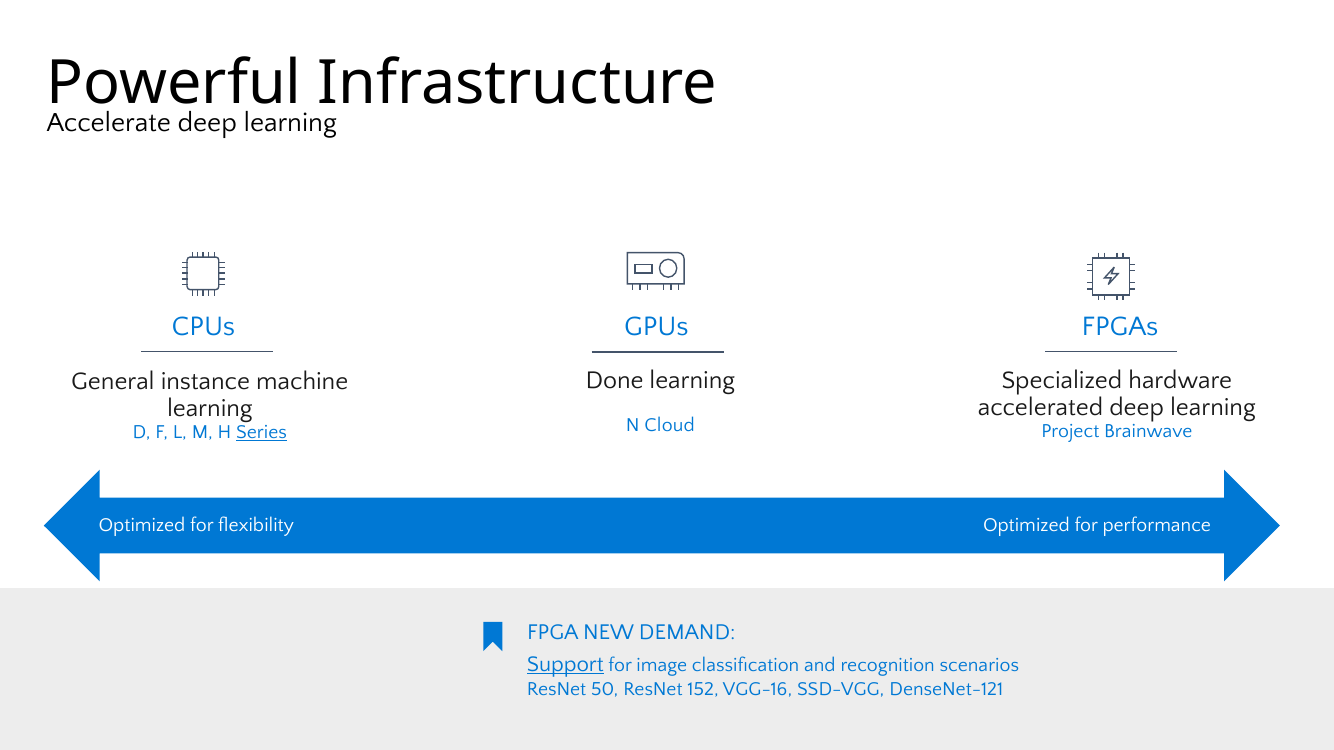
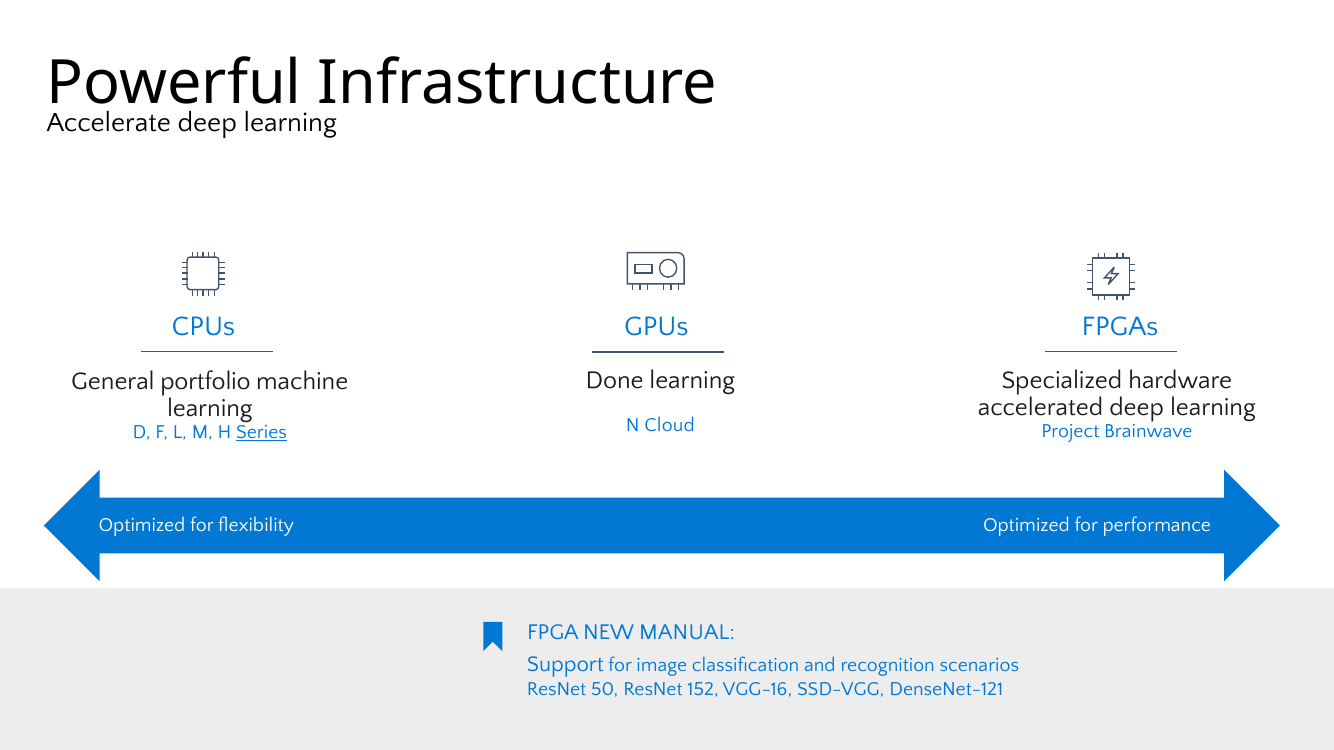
instance: instance -> portfolio (205, 381)
DEMAND: DEMAND -> MANUAL (687, 632)
Support underline: present -> none (565, 664)
